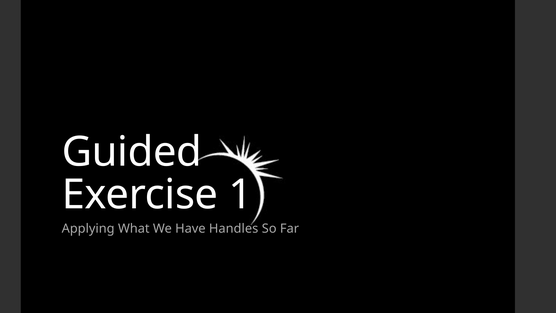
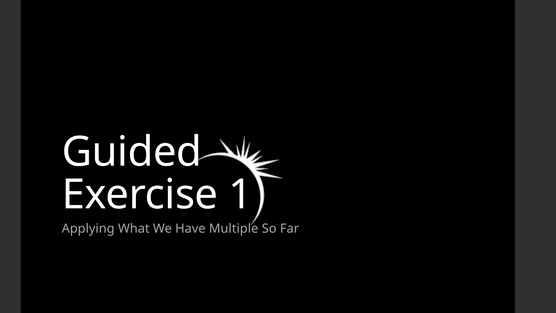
Handles: Handles -> Multiple (234, 228)
